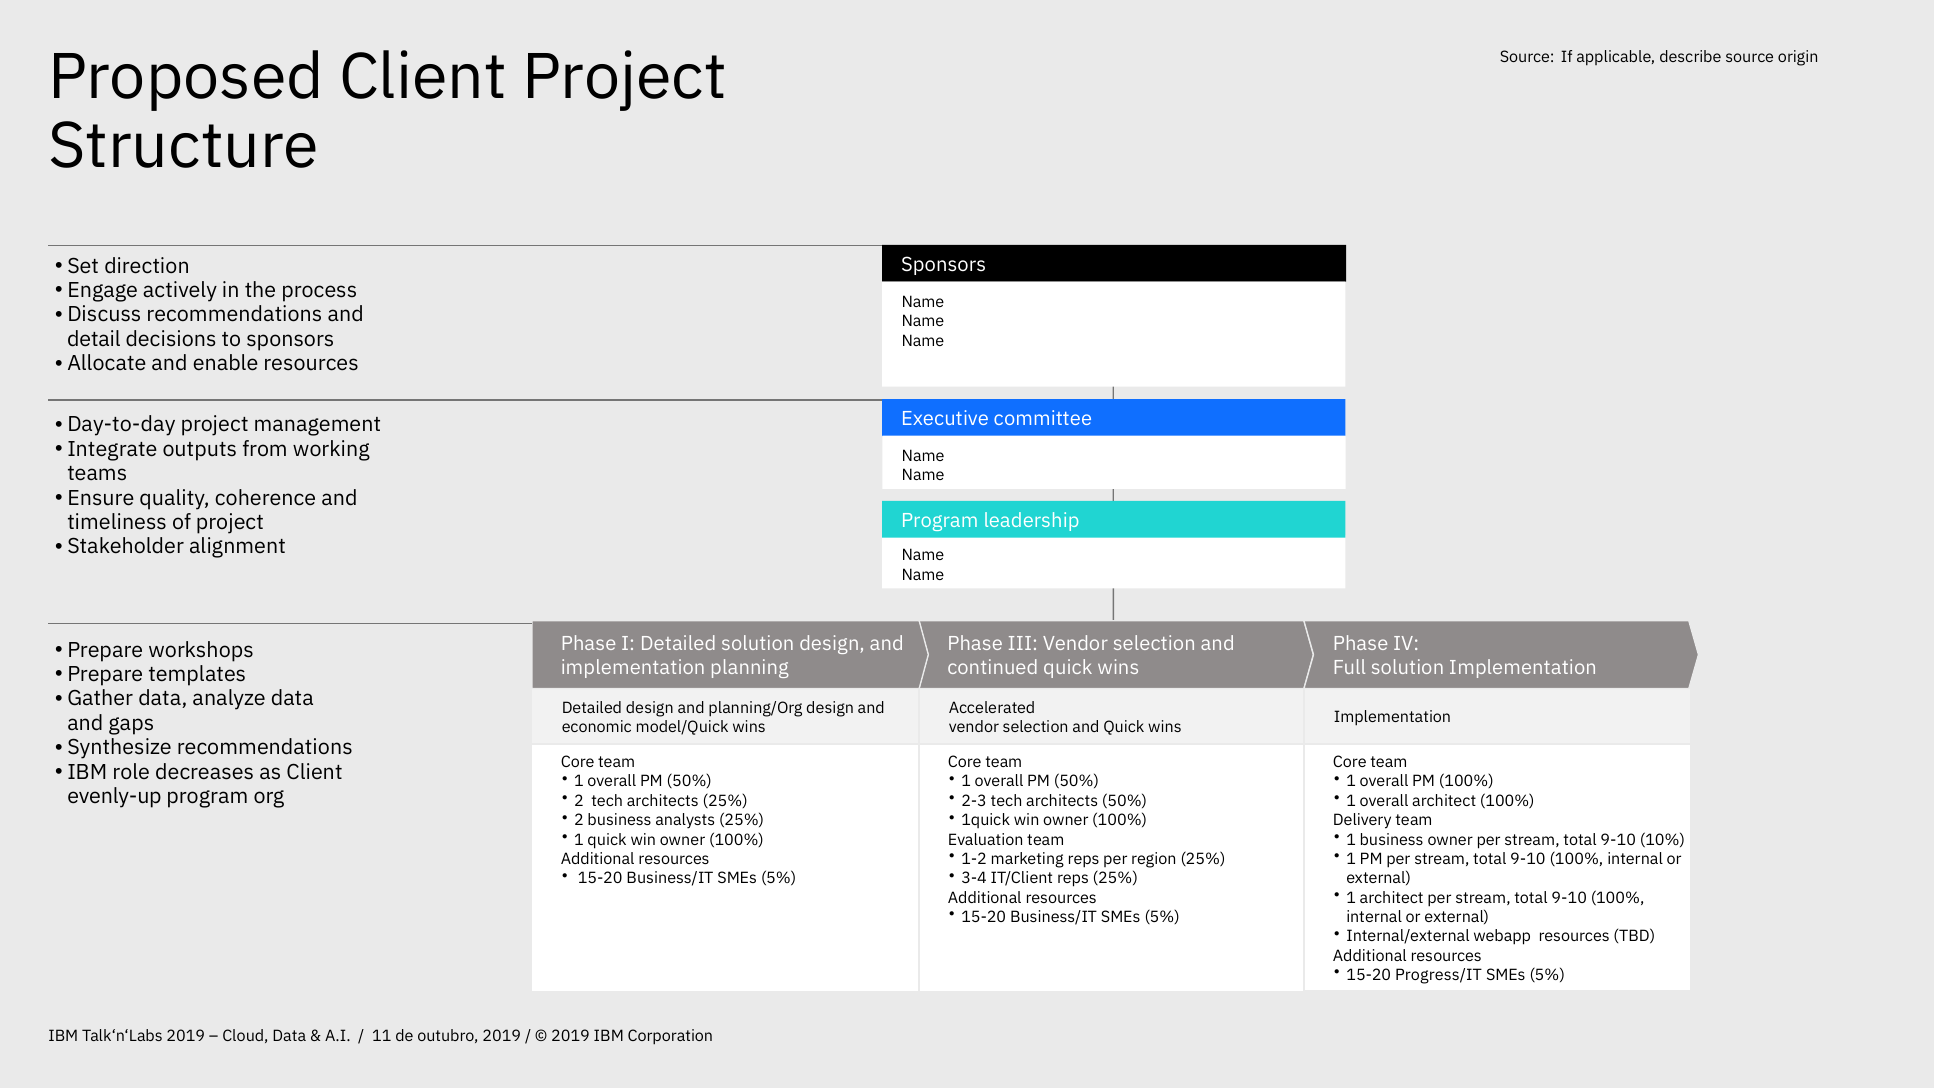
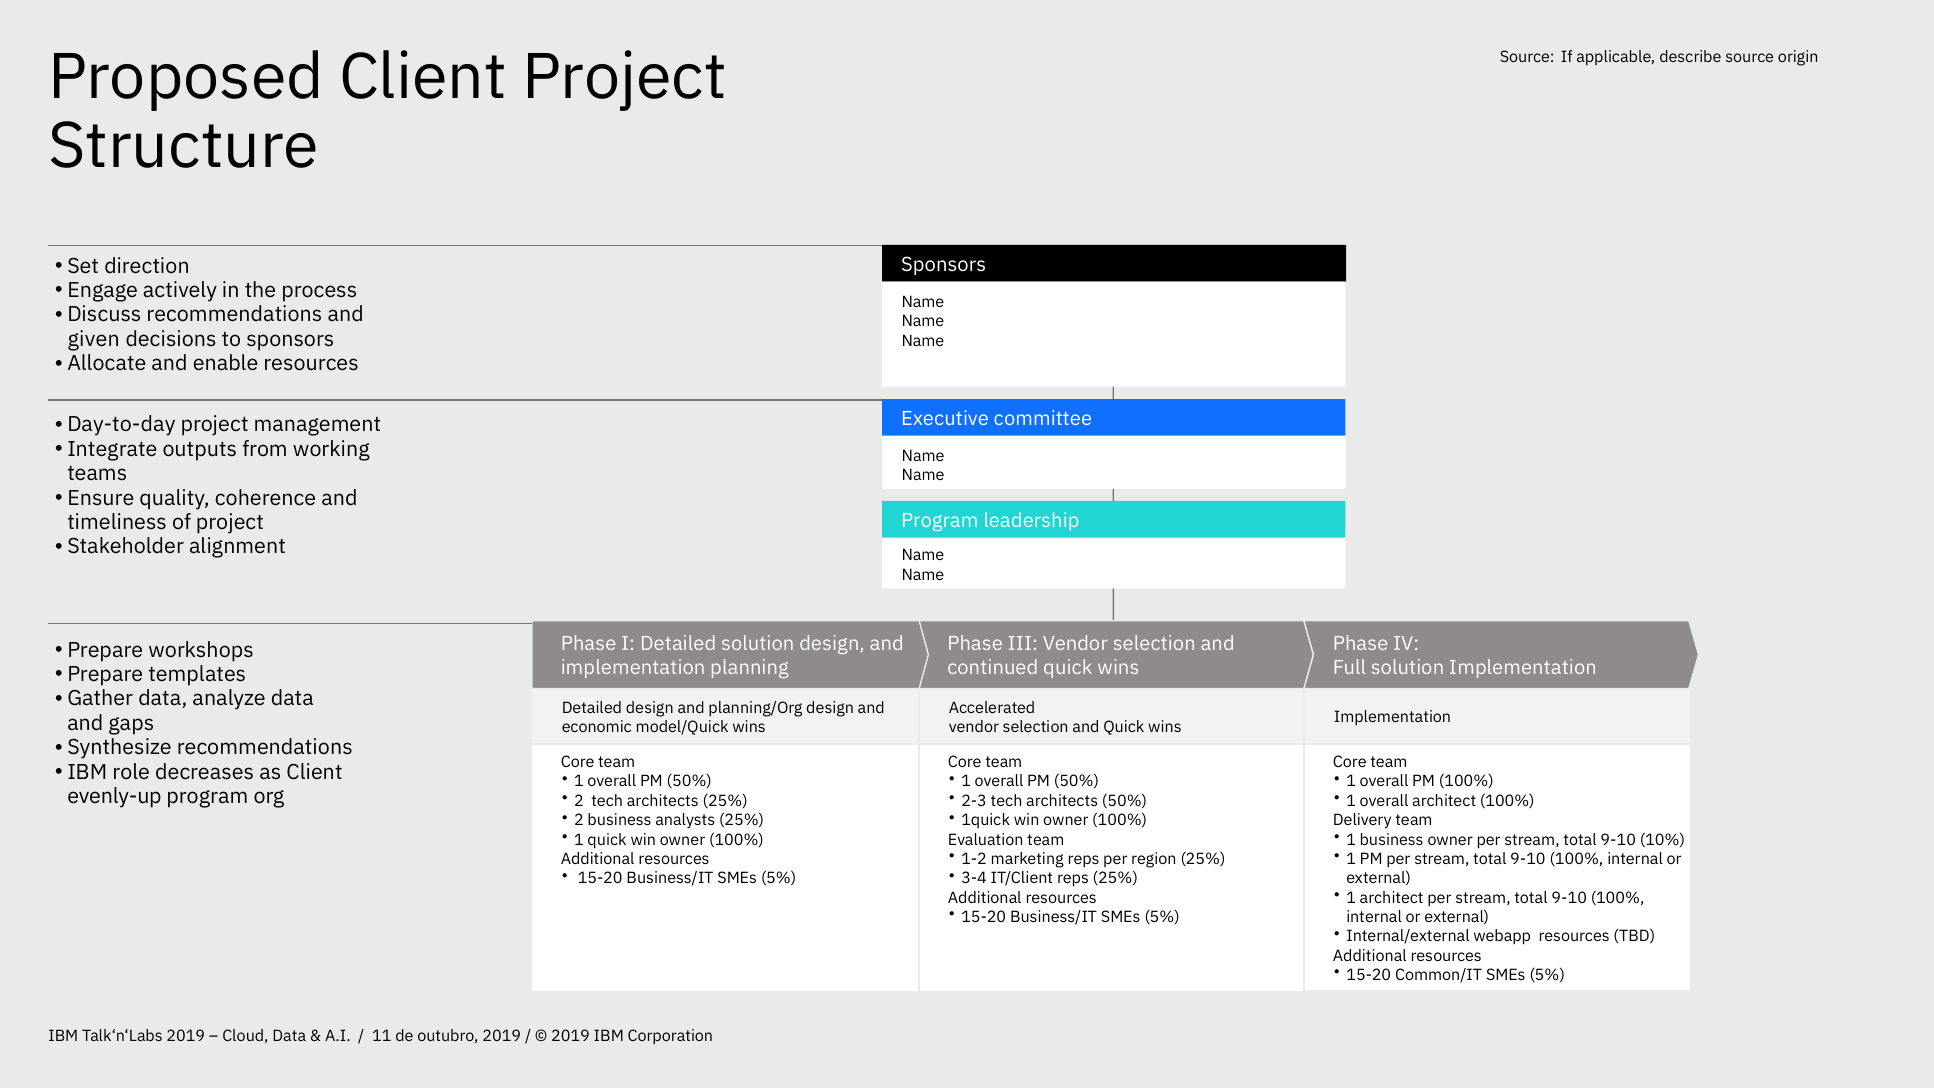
detail: detail -> given (94, 339)
Progress/IT: Progress/IT -> Common/IT (1439, 975)
